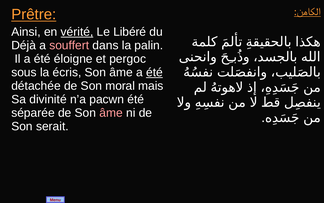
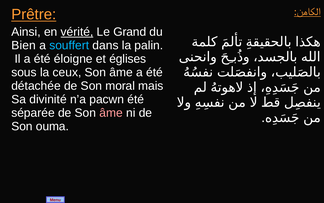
Libéré: Libéré -> Grand (130, 32)
Déjà: Déjà -> Bien (24, 45)
souffert colour: pink -> light blue (69, 45)
pergoc: pergoc -> églises (128, 59)
écris: écris -> ceux (67, 72)
été underline: present -> none (154, 72)
serait: serait -> ouma (52, 126)
